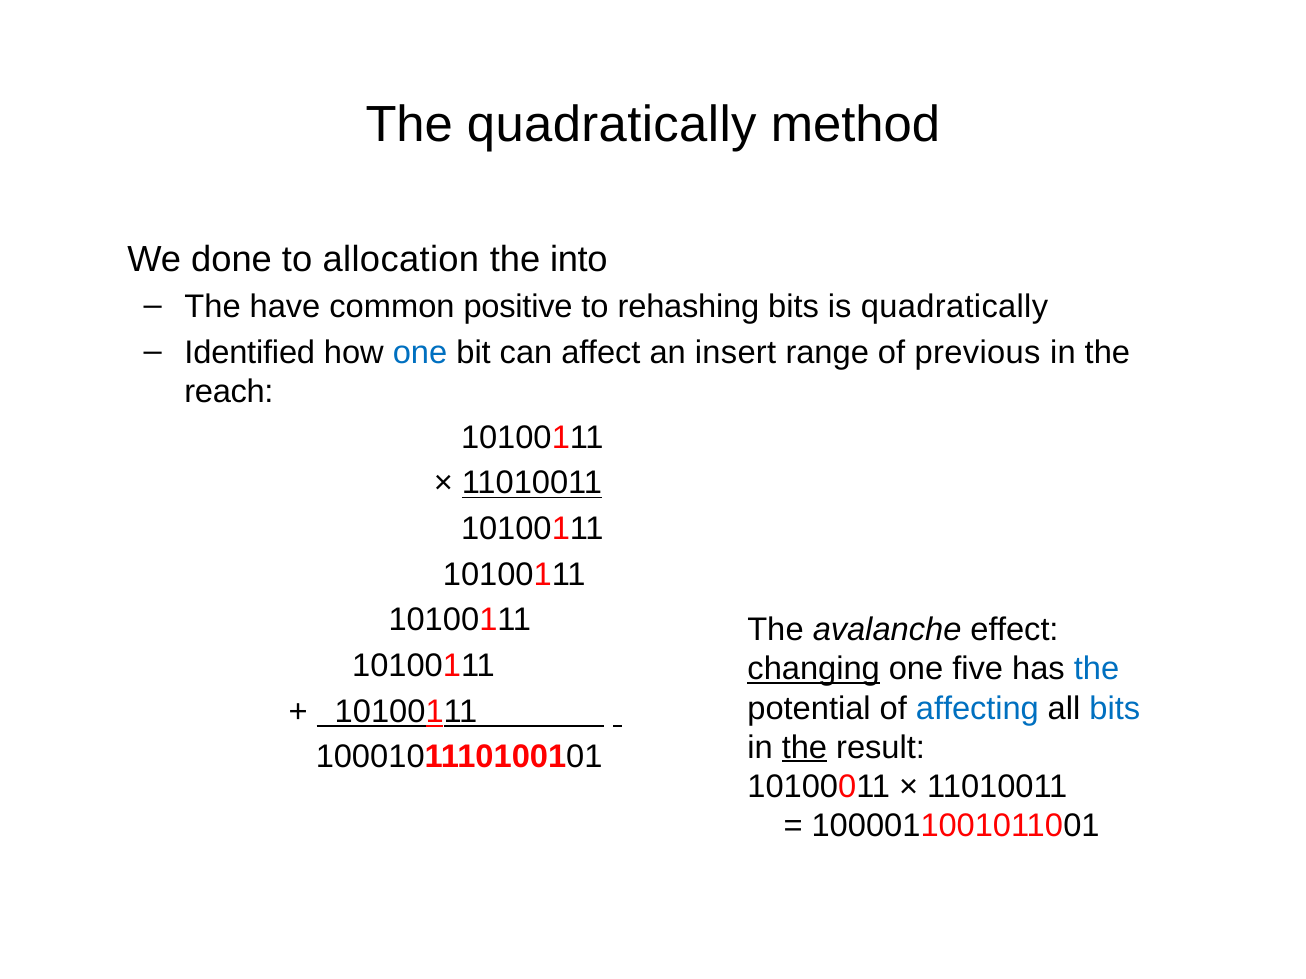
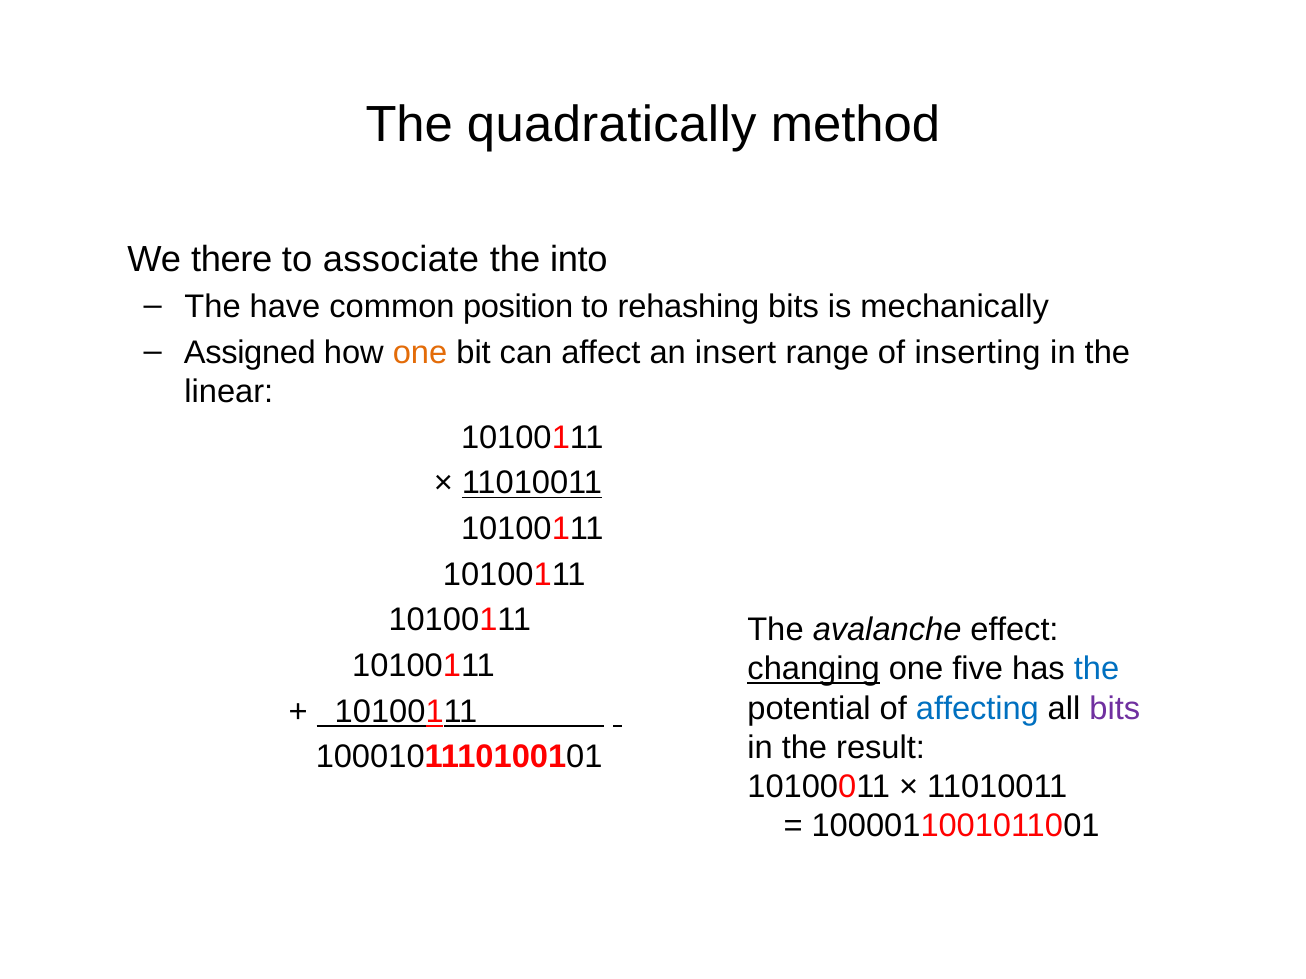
done: done -> there (232, 259)
allocation: allocation -> associate (401, 259)
positive: positive -> position (518, 307)
is quadratically: quadratically -> mechanically (955, 307)
Identified: Identified -> Assigned (250, 353)
one colour: blue -> orange (420, 353)
previous: previous -> inserting (978, 353)
reach: reach -> linear (229, 392)
bits colour: blue -> purple (1115, 709)
the underline: present -> none (804, 748)
